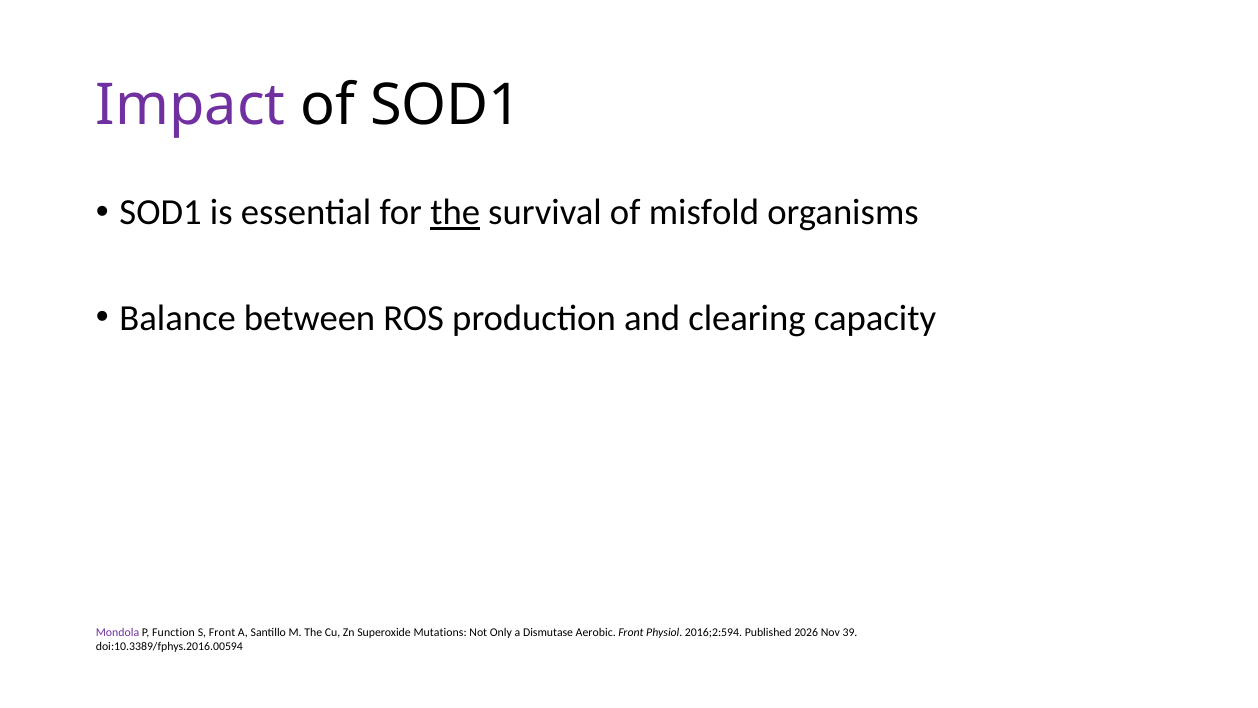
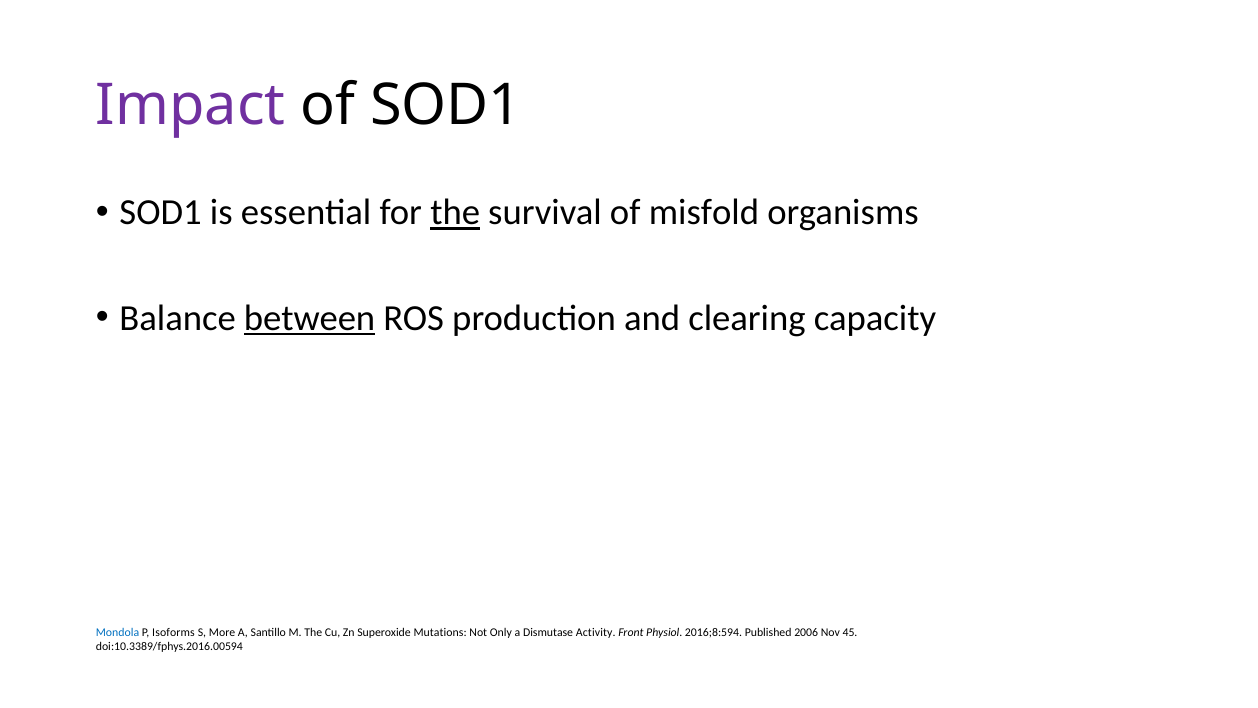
between underline: none -> present (310, 318)
Mondola colour: purple -> blue (118, 632)
Function: Function -> Isoforms (174, 632)
S Front: Front -> More (222, 632)
Aerobic: Aerobic -> Activity (596, 632)
2016;2:594: 2016;2:594 -> 2016;8:594 (714, 632)
2026: 2026 -> 2006 (806, 632)
39: 39 -> 45 (850, 632)
